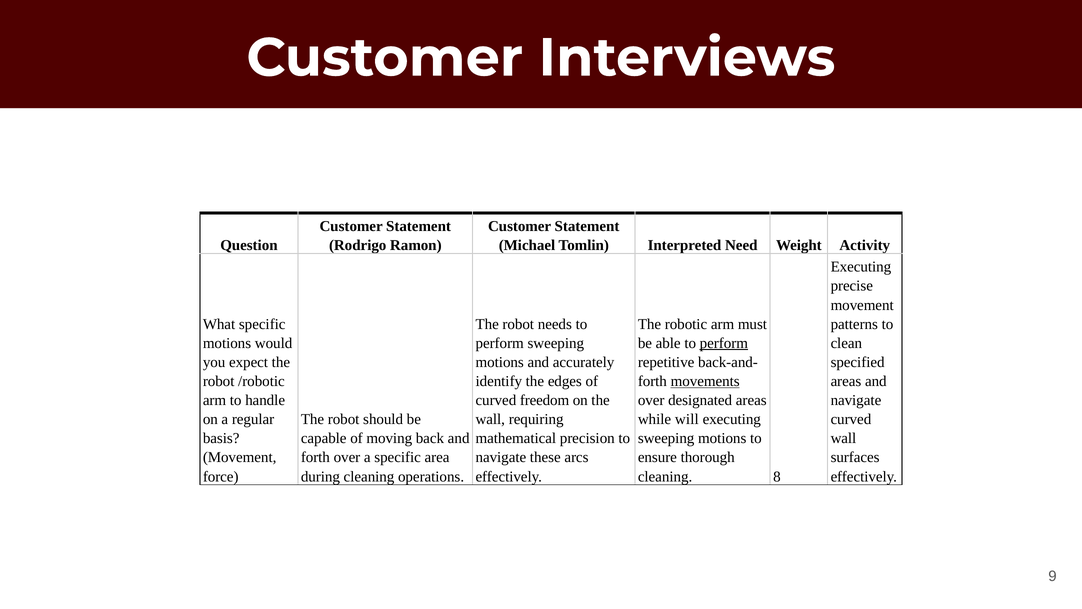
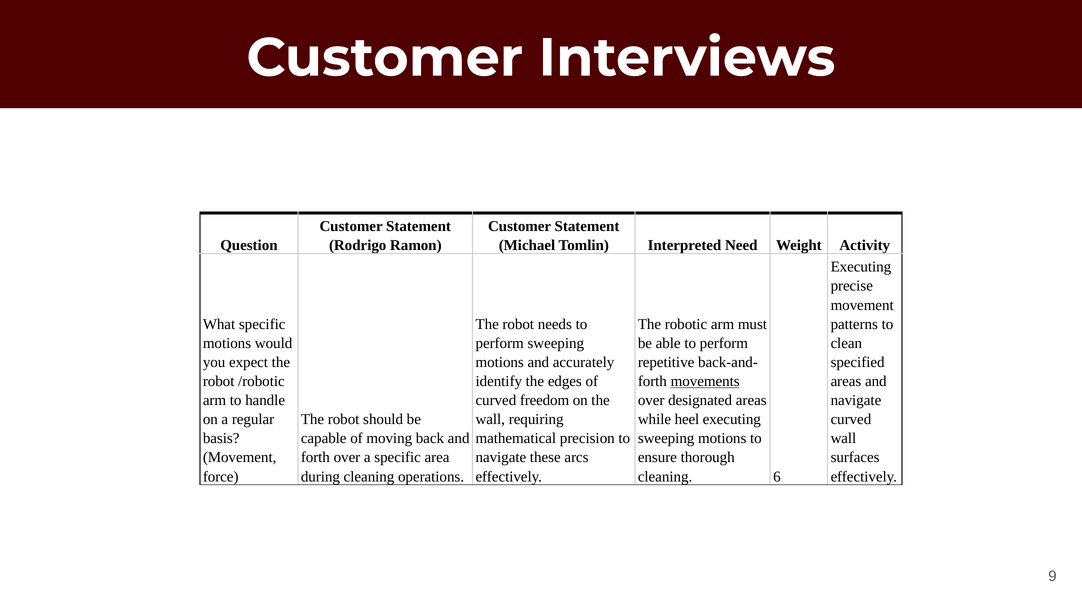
perform underline: present -> none (724, 343)
will: will -> heel (687, 419)
8: 8 -> 6 (777, 476)
